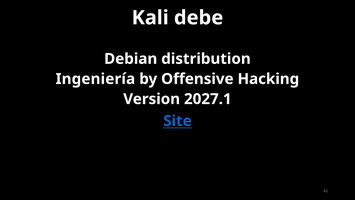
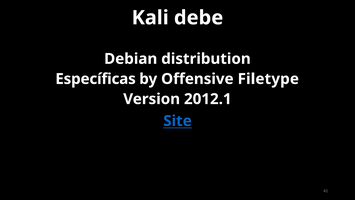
Ingeniería: Ingeniería -> Específicas (96, 79)
Hacking: Hacking -> Filetype (268, 79)
2027.1: 2027.1 -> 2012.1 (208, 99)
